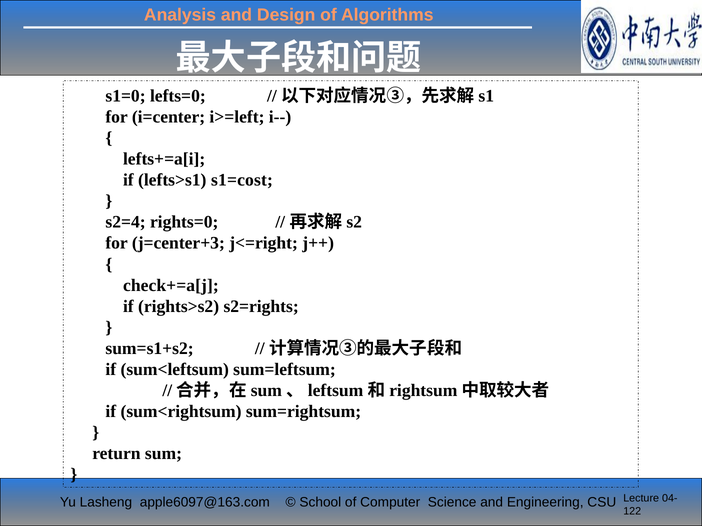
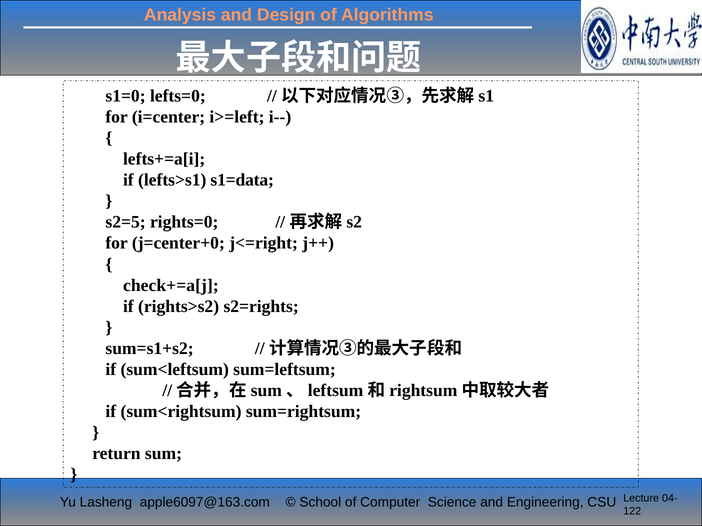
s1=cost: s1=cost -> s1=data (242, 180)
s2=4: s2=4 -> s2=5 (126, 222)
j=center+3: j=center+3 -> j=center+0 (178, 243)
